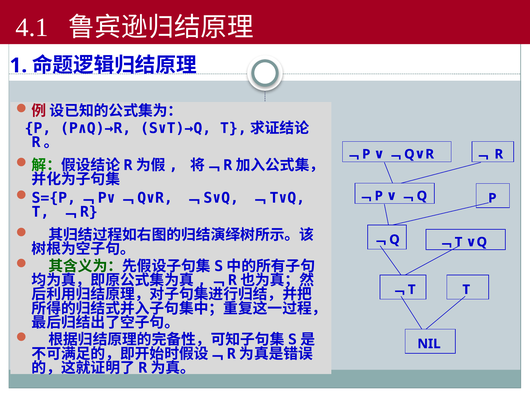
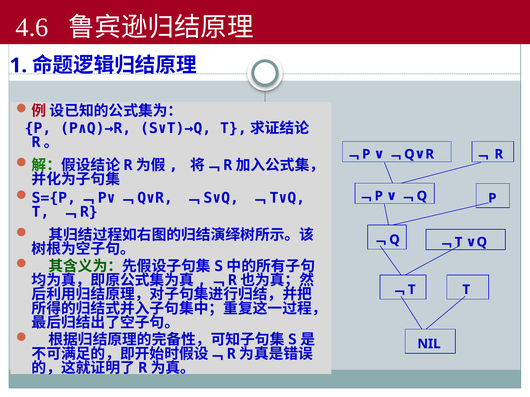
4.1: 4.1 -> 4.6 (32, 28)
